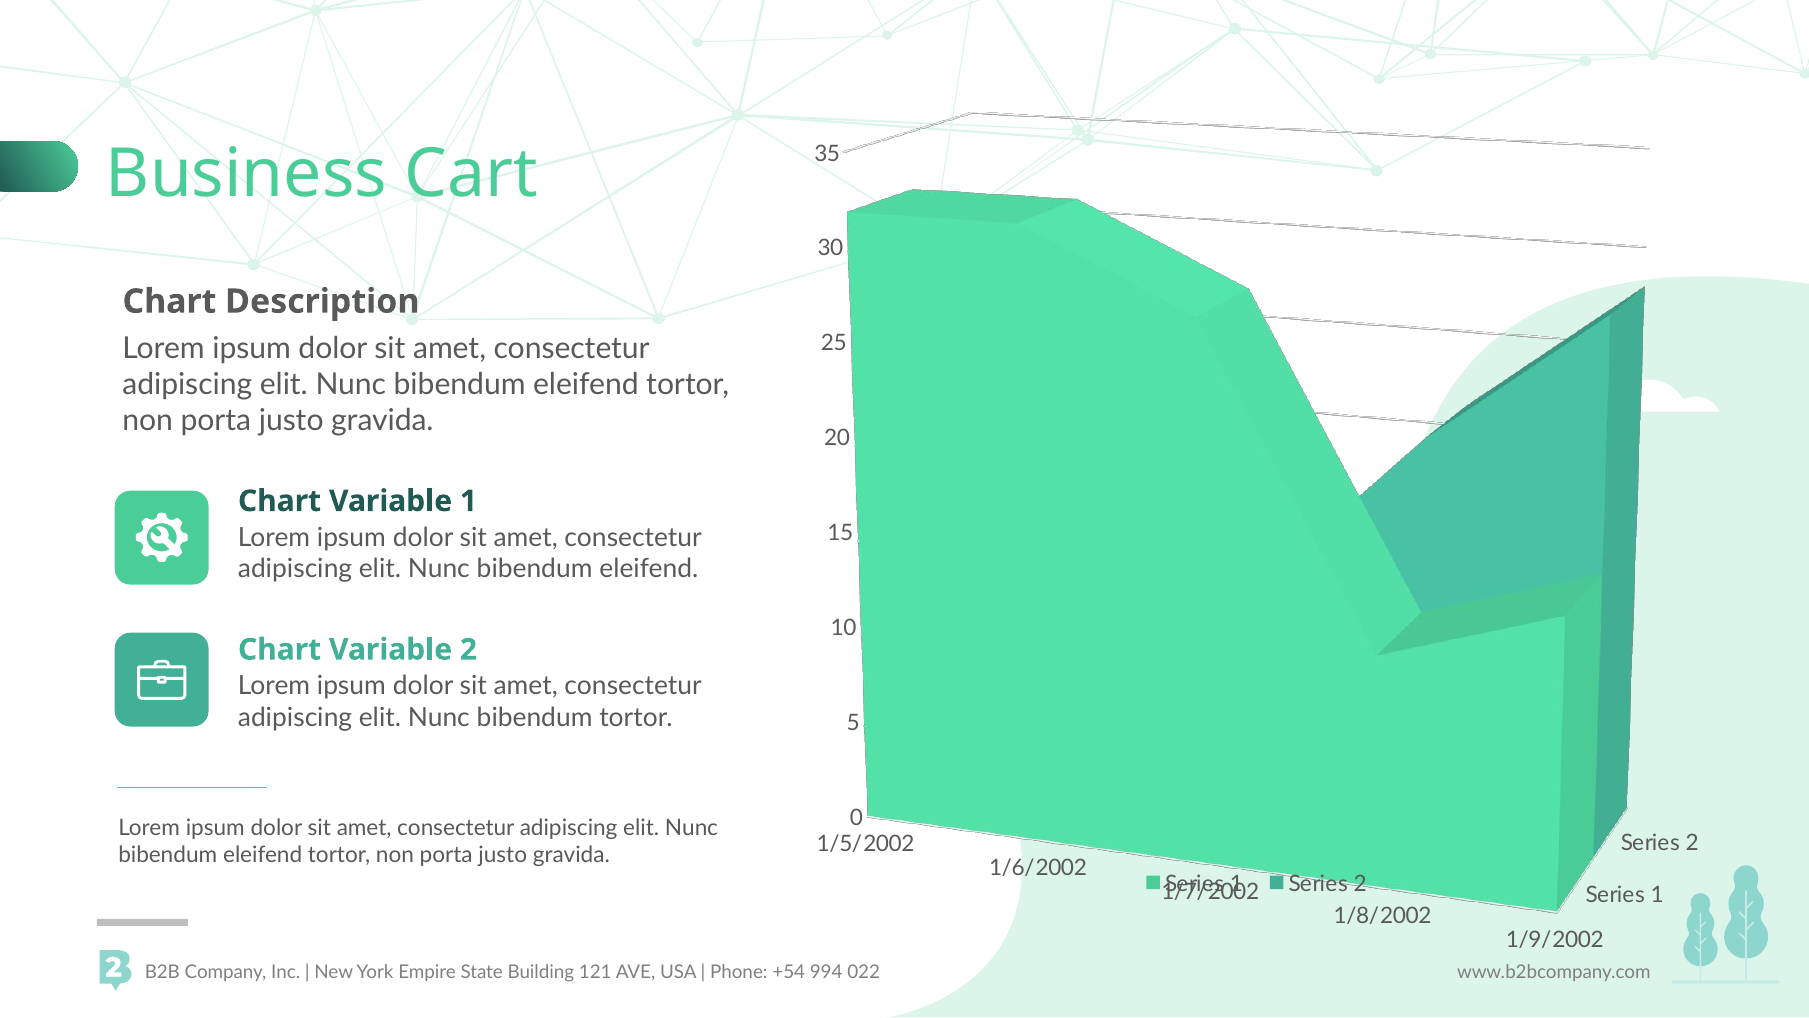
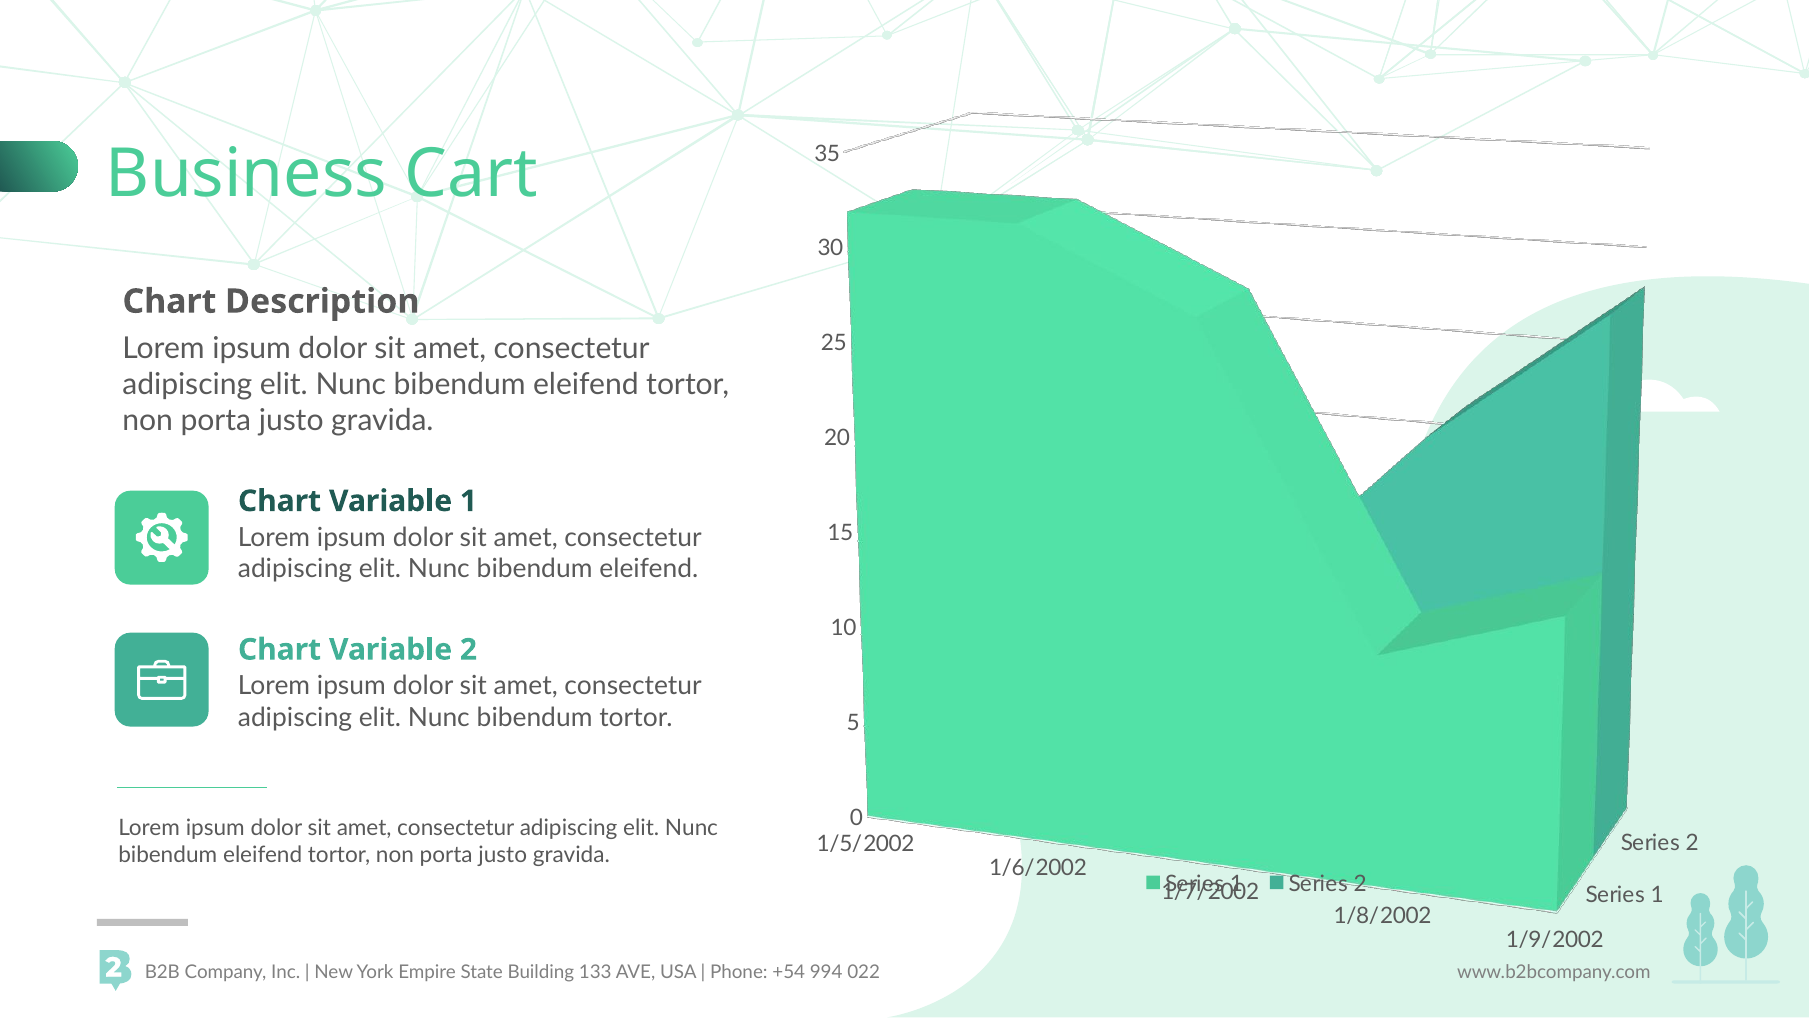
121: 121 -> 133 (595, 971)
